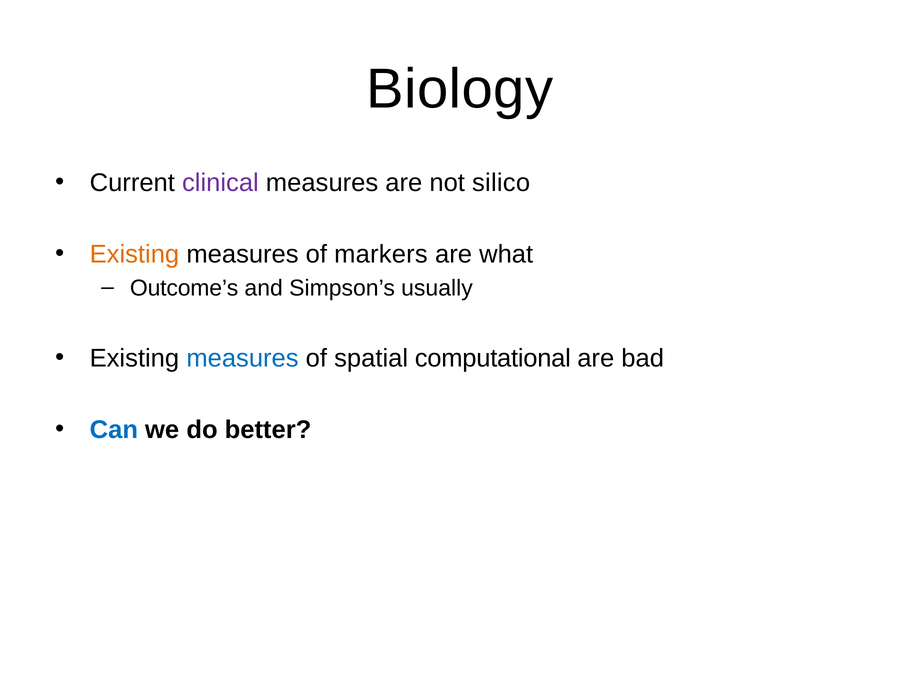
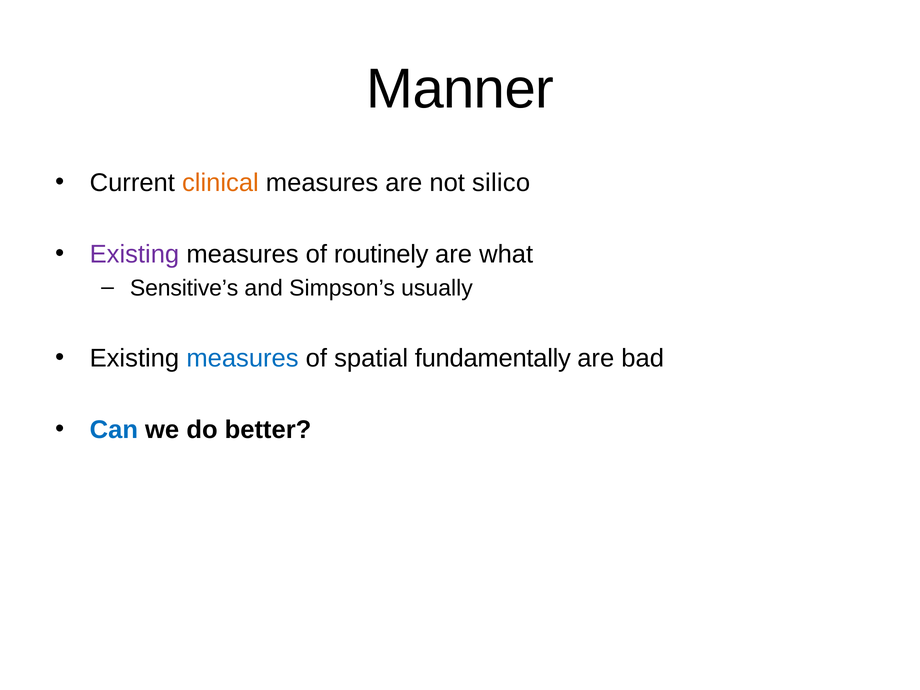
Biology: Biology -> Manner (460, 89)
clinical colour: purple -> orange (220, 183)
Existing colour: orange -> purple (134, 254)
markers: markers -> routinely (381, 254)
Outcome’s: Outcome’s -> Sensitive’s (184, 288)
computational: computational -> fundamentally (493, 358)
